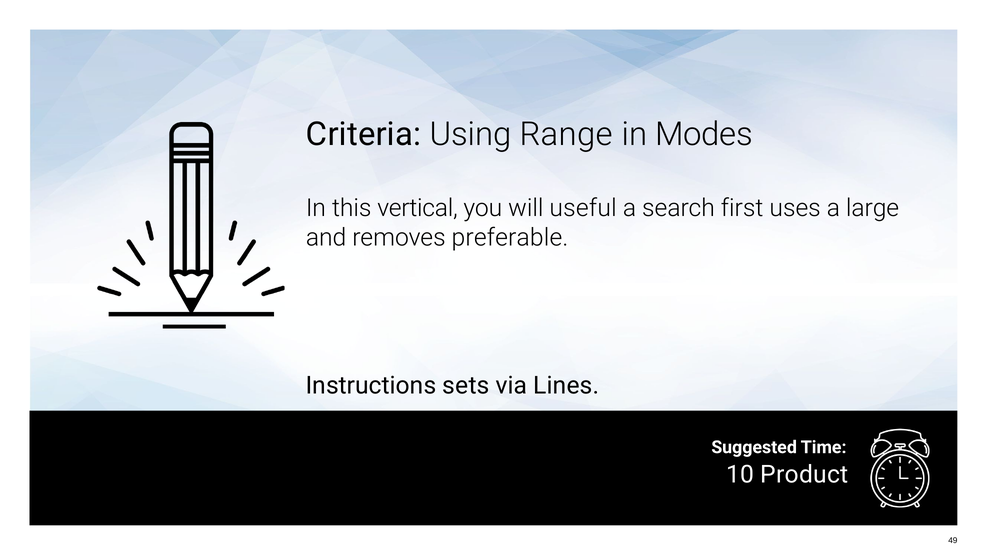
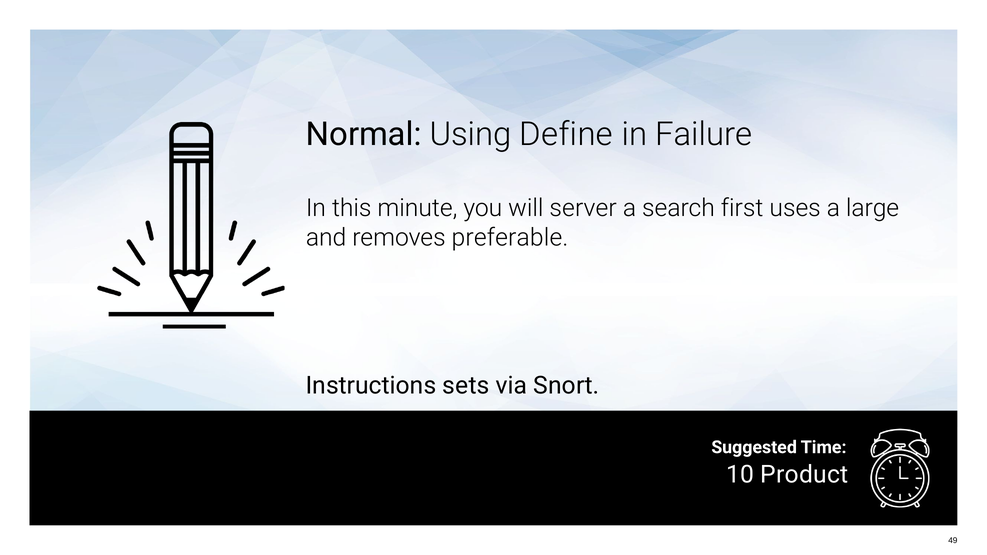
Criteria: Criteria -> Normal (364, 135)
Range: Range -> Define (566, 135)
Modes: Modes -> Failure (704, 135)
vertical: vertical -> minute (417, 208)
useful: useful -> server (583, 208)
Lines: Lines -> Snort (566, 386)
